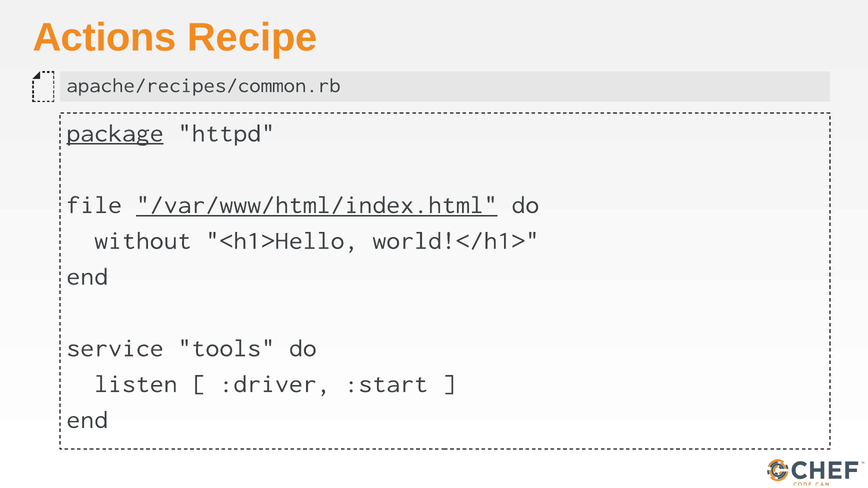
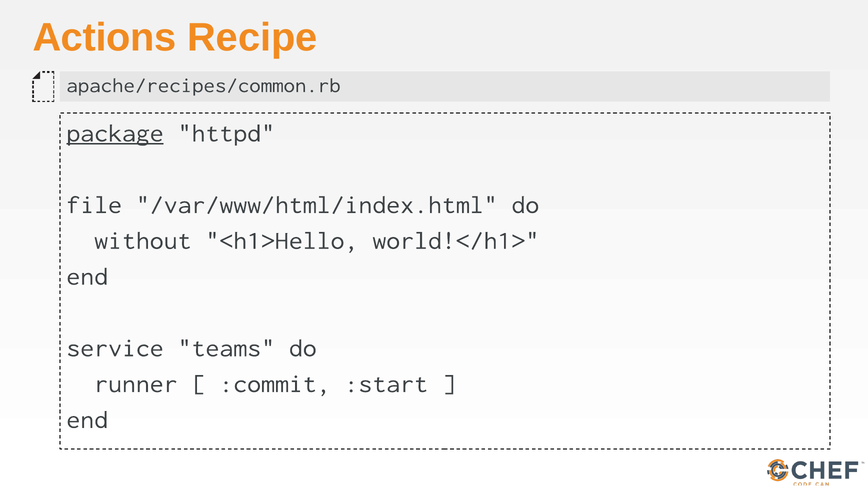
/var/www/html/index.html underline: present -> none (317, 205)
tools: tools -> teams (226, 348)
listen: listen -> runner (136, 384)
:driver: :driver -> :commit (275, 384)
